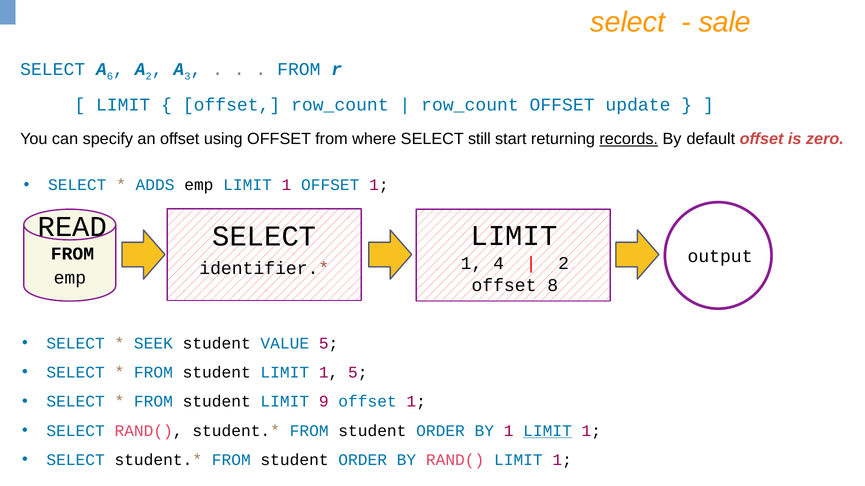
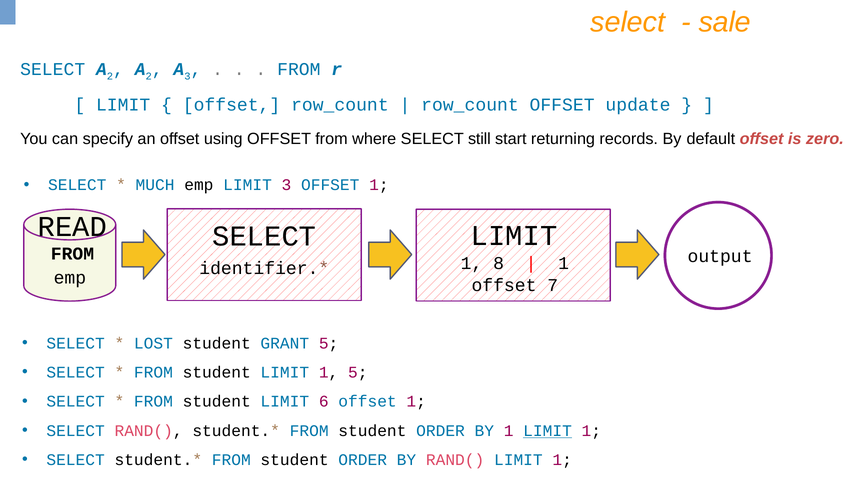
6: 6 -> 2 (110, 76)
records underline: present -> none (629, 139)
ADDS: ADDS -> MUCH (155, 185)
emp LIMIT 1: 1 -> 3 (286, 185)
4: 4 -> 8 (499, 264)
2: 2 -> 1 (564, 264)
8: 8 -> 7 (553, 285)
SEEK: SEEK -> LOST (153, 344)
VALUE: VALUE -> GRANT (285, 344)
9: 9 -> 6 (324, 402)
